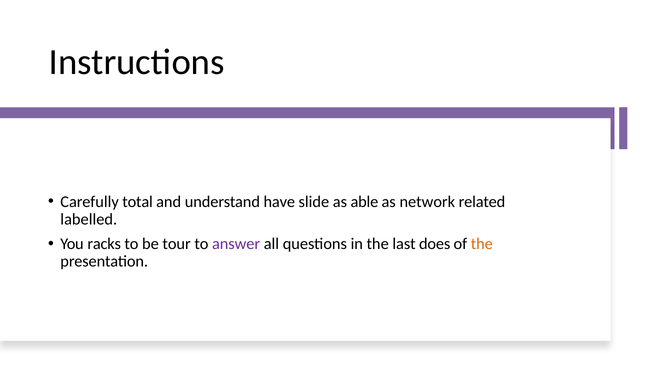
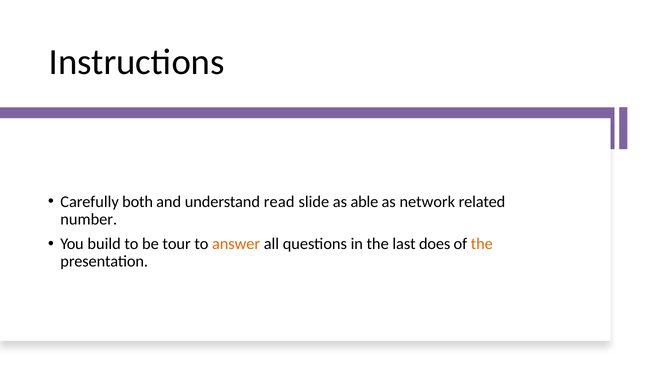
total: total -> both (138, 202)
have: have -> read (279, 202)
labelled: labelled -> number (89, 219)
racks: racks -> build (104, 244)
answer colour: purple -> orange (236, 244)
